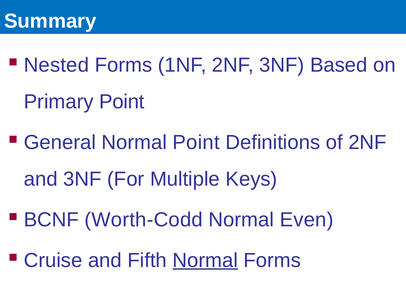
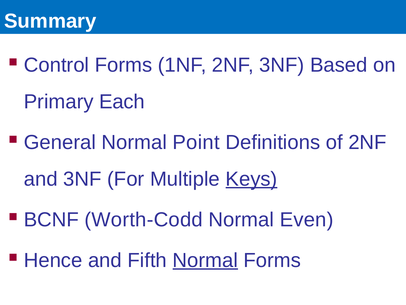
Nested: Nested -> Control (56, 65)
Primary Point: Point -> Each (122, 102)
Keys underline: none -> present (251, 179)
Cruise: Cruise -> Hence (53, 260)
